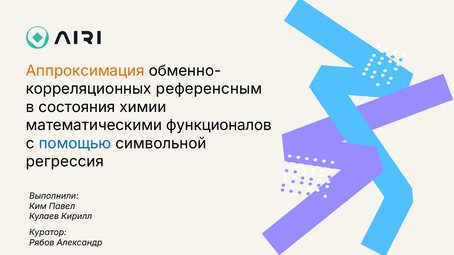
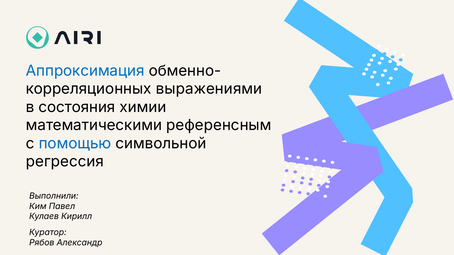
Аппроксимация colour: orange -> blue (85, 71)
референсным: референсным -> выражениями (209, 89)
функционалов: функционалов -> референсным (219, 125)
